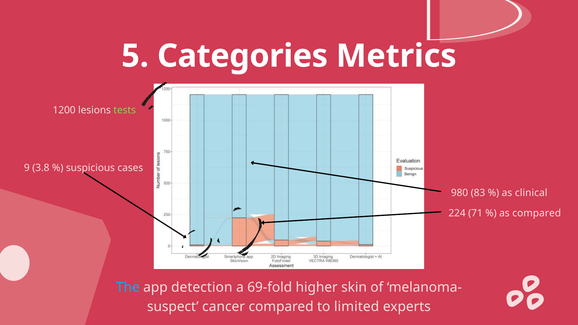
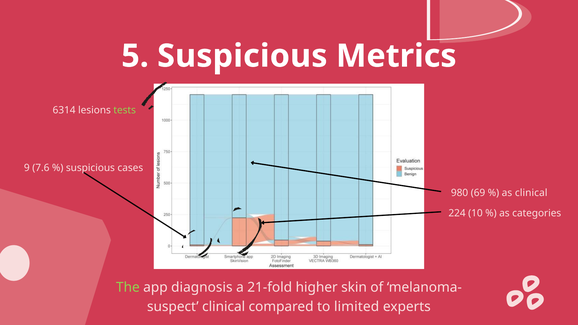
5 Categories: Categories -> Suspicious (242, 56)
1200: 1200 -> 6314 (64, 110)
3.8: 3.8 -> 7.6 (41, 168)
83: 83 -> 69 (478, 193)
71: 71 -> 10 (475, 213)
as compared: compared -> categories (537, 213)
The colour: light blue -> light green (128, 288)
detection: detection -> diagnosis (202, 288)
69-fold: 69-fold -> 21-fold (270, 288)
cancer: cancer -> clinical (224, 307)
